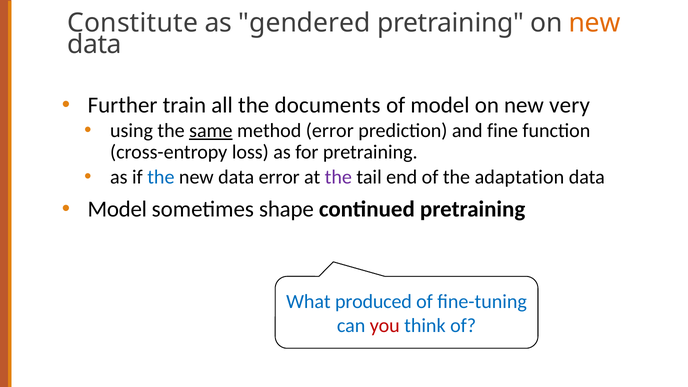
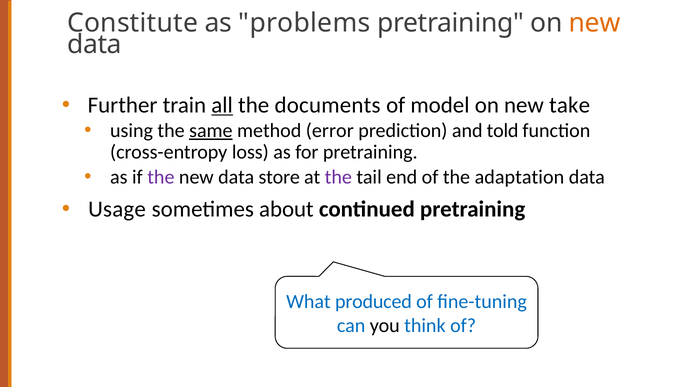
gendered: gendered -> problems (304, 23)
all underline: none -> present (222, 105)
very: very -> take (570, 105)
fine: fine -> told (503, 131)
the colour: blue -> purple (161, 177)
data error: error -> store (279, 177)
Model: Model -> Usage (117, 209)
shape: shape -> about (286, 209)
you colour: red -> black (385, 326)
